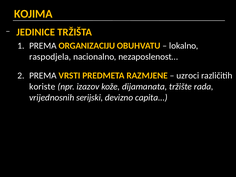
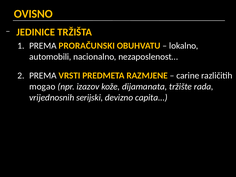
KOJIMA: KOJIMA -> OVISNO (33, 14)
ORGANIZACIJU: ORGANIZACIJU -> PRORAČUNSKI (87, 46)
raspodjela: raspodjela -> automobili (50, 57)
uzroci: uzroci -> carine (188, 76)
koriste: koriste -> mogao (42, 87)
